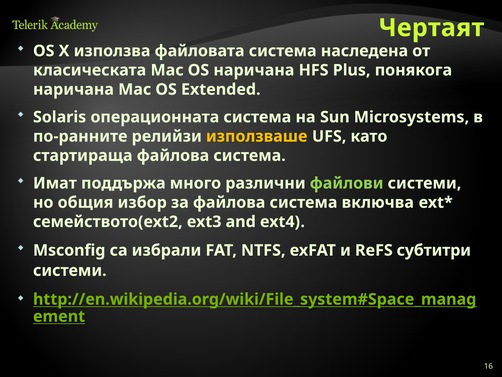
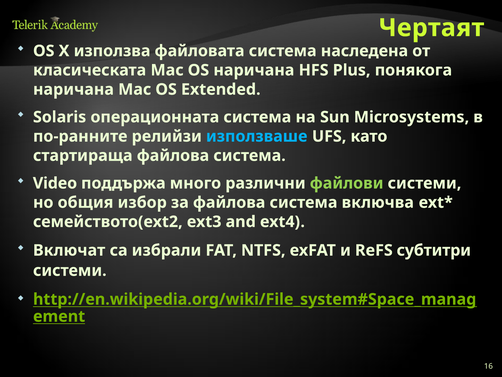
използваше colour: yellow -> light blue (257, 136)
Имат: Имат -> Video (55, 183)
Msconfig: Msconfig -> Включат (69, 250)
